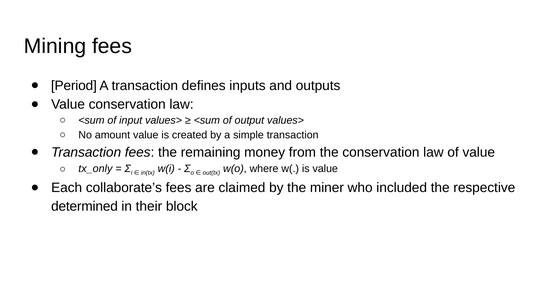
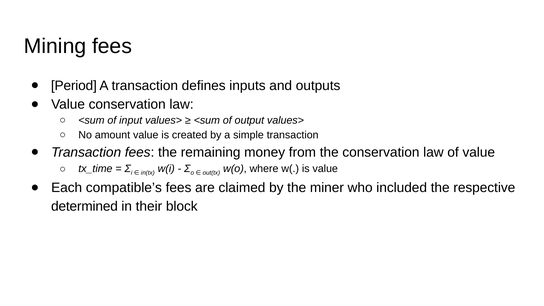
tx_only: tx_only -> tx_time (95, 169)
collaborate’s: collaborate’s -> compatible’s (124, 188)
